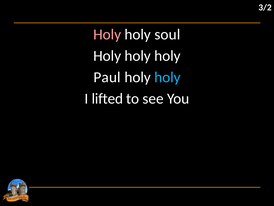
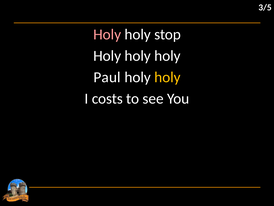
3/2: 3/2 -> 3/5 (265, 7)
soul: soul -> stop (168, 34)
holy colour: light blue -> yellow (167, 77)
lifted: lifted -> costs (107, 98)
